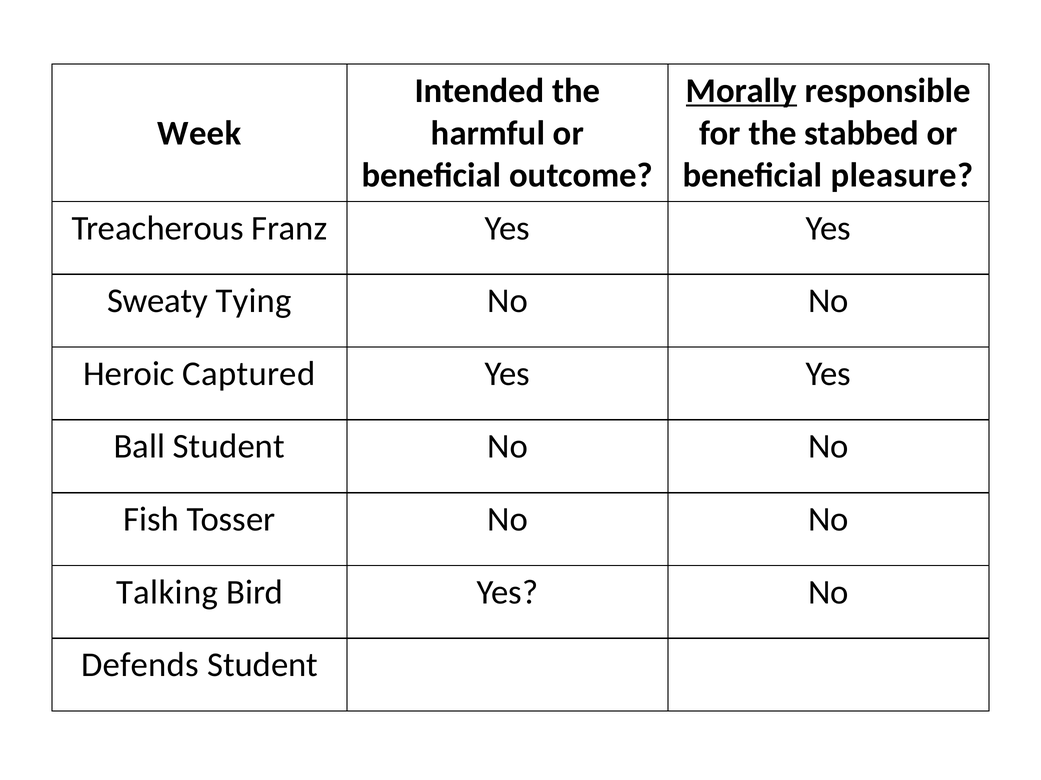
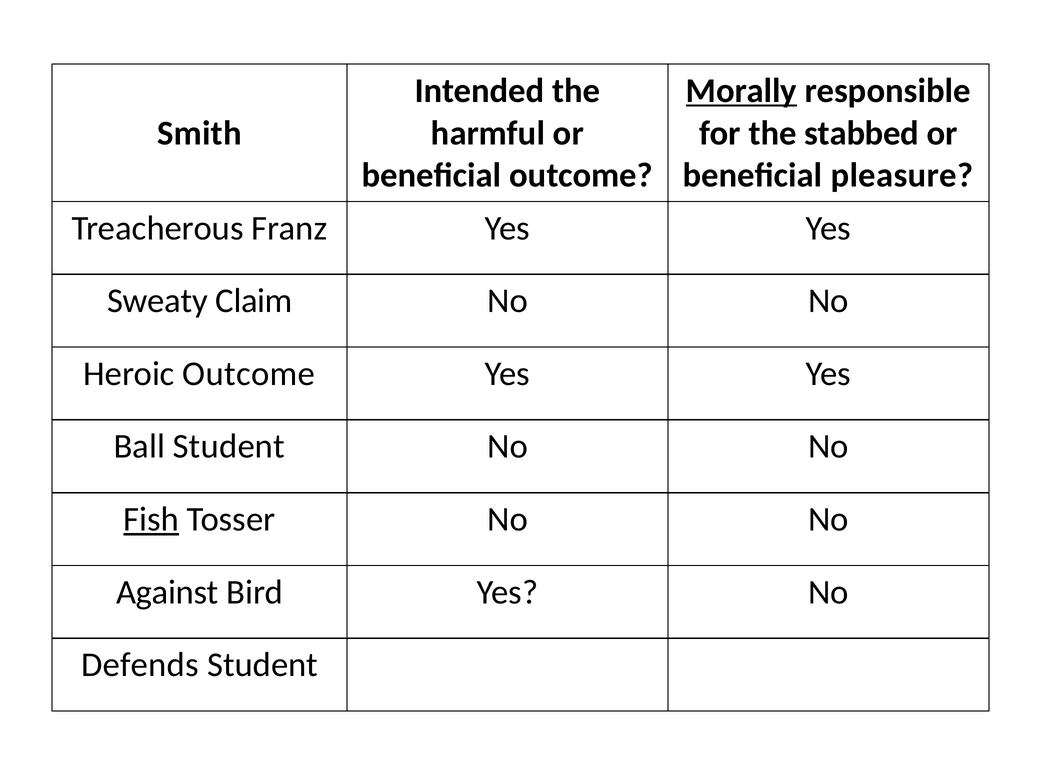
Week: Week -> Smith (199, 133)
Tying: Tying -> Claim (254, 301)
Heroic Captured: Captured -> Outcome (249, 374)
Fish underline: none -> present (151, 520)
Talking: Talking -> Against (167, 593)
